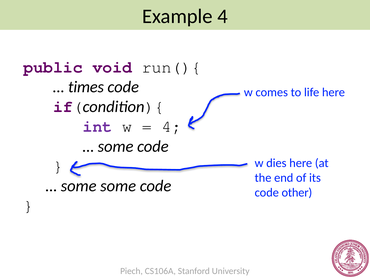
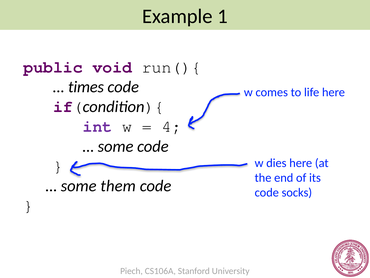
Example 4: 4 -> 1 (222, 16)
some some: some -> them (118, 186)
other: other -> socks (297, 192)
